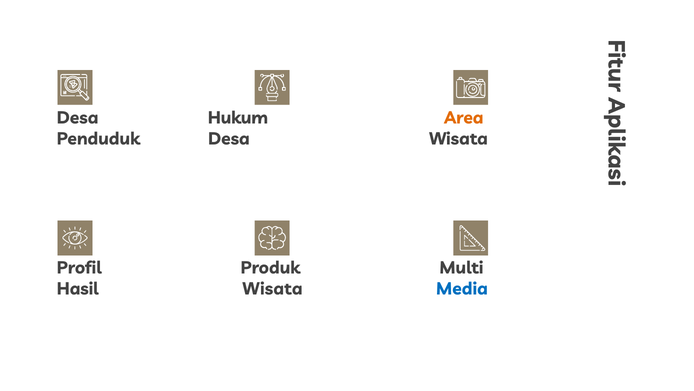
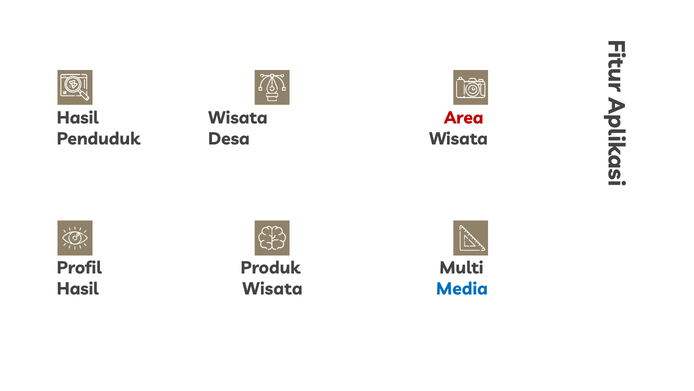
Desa: Desa -> Hasil (78, 118)
Hukum: Hukum -> Wisata (238, 118)
Area colour: orange -> red (464, 118)
